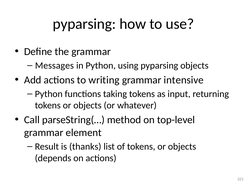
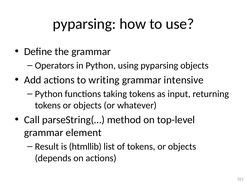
Messages: Messages -> Operators (54, 66)
thanks: thanks -> htmllib (85, 147)
